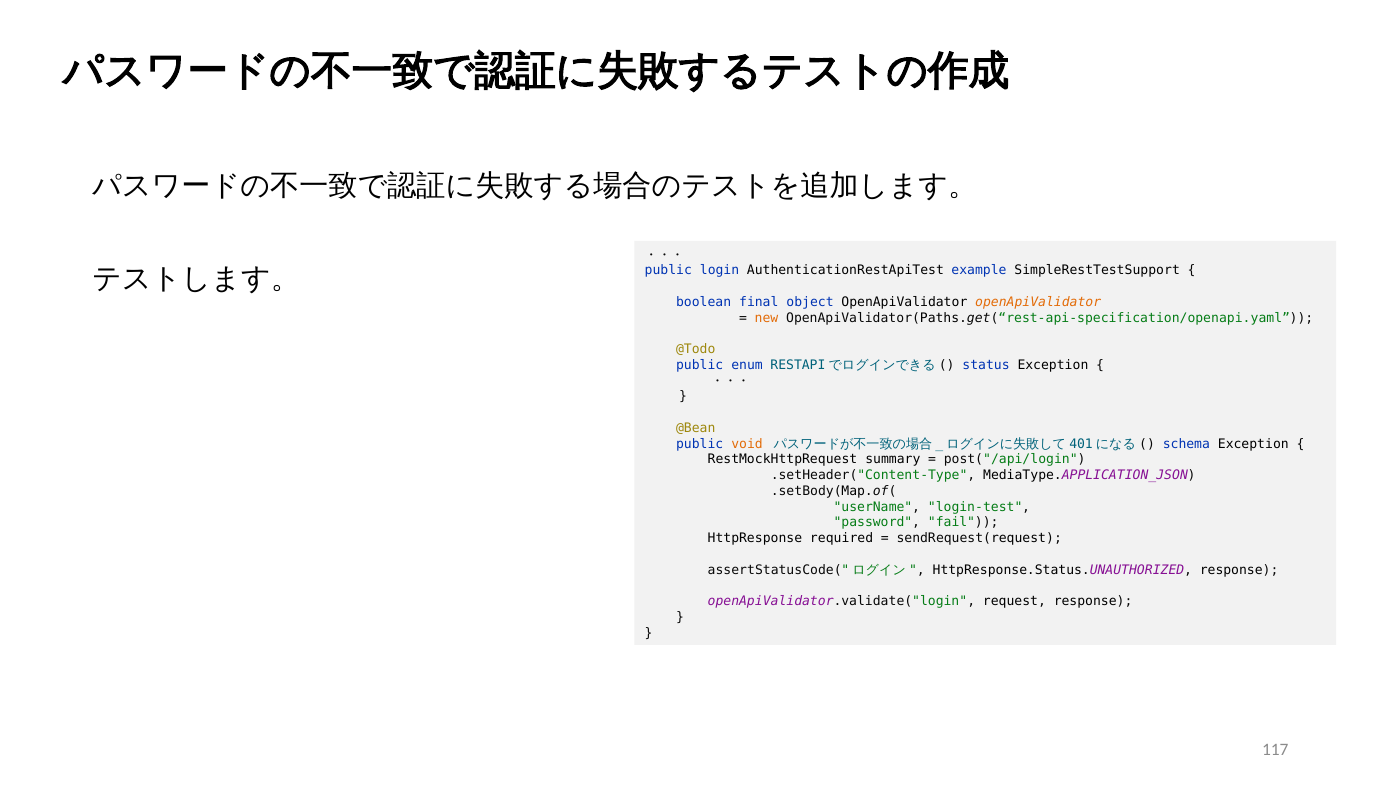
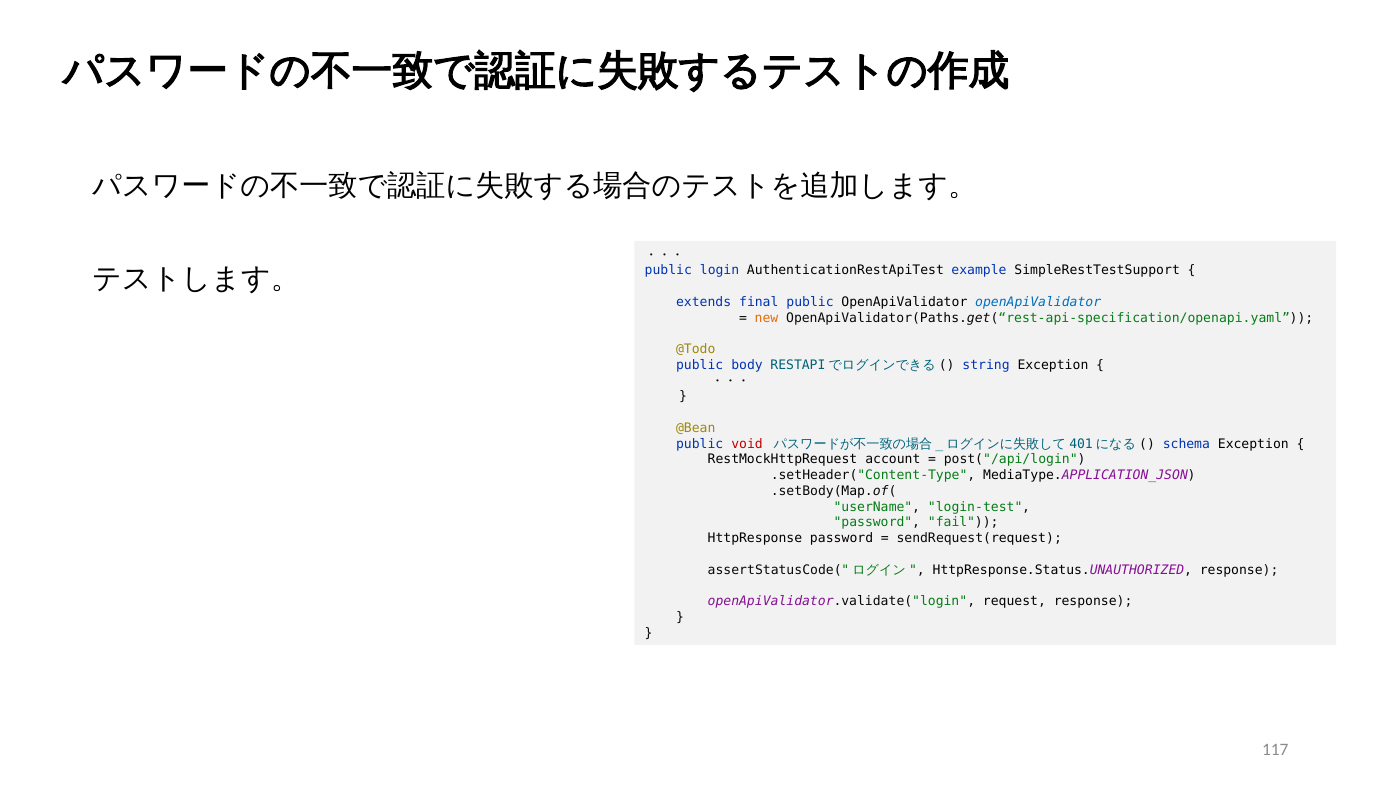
boolean: boolean -> extends (704, 302)
final object: object -> public (810, 302)
openApiValidator colour: orange -> blue (1038, 302)
enum: enum -> body (747, 365)
status: status -> string (986, 365)
void colour: orange -> red (747, 444)
summary: summary -> account (893, 459)
HttpResponse required: required -> password (842, 538)
